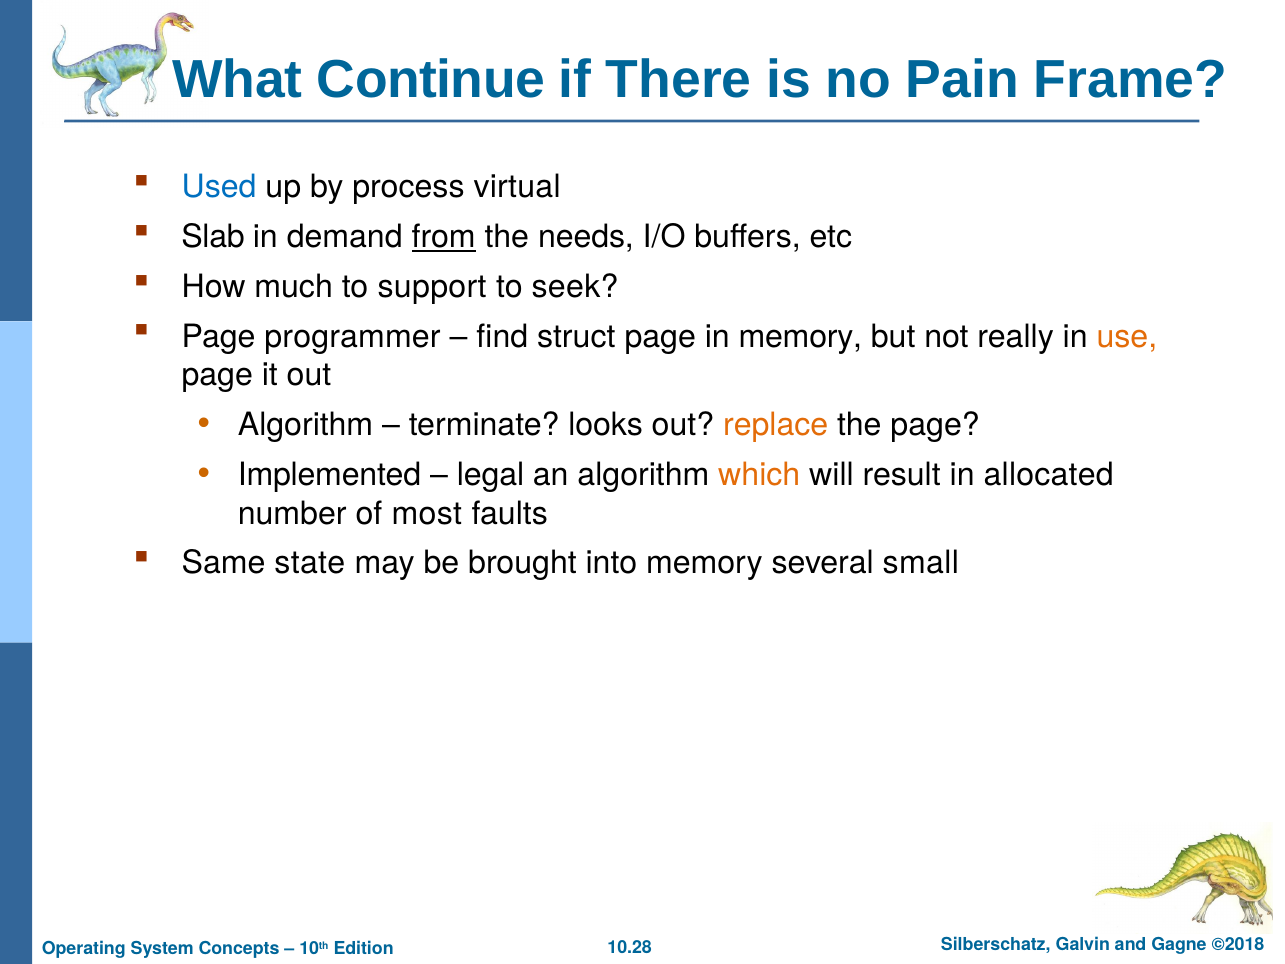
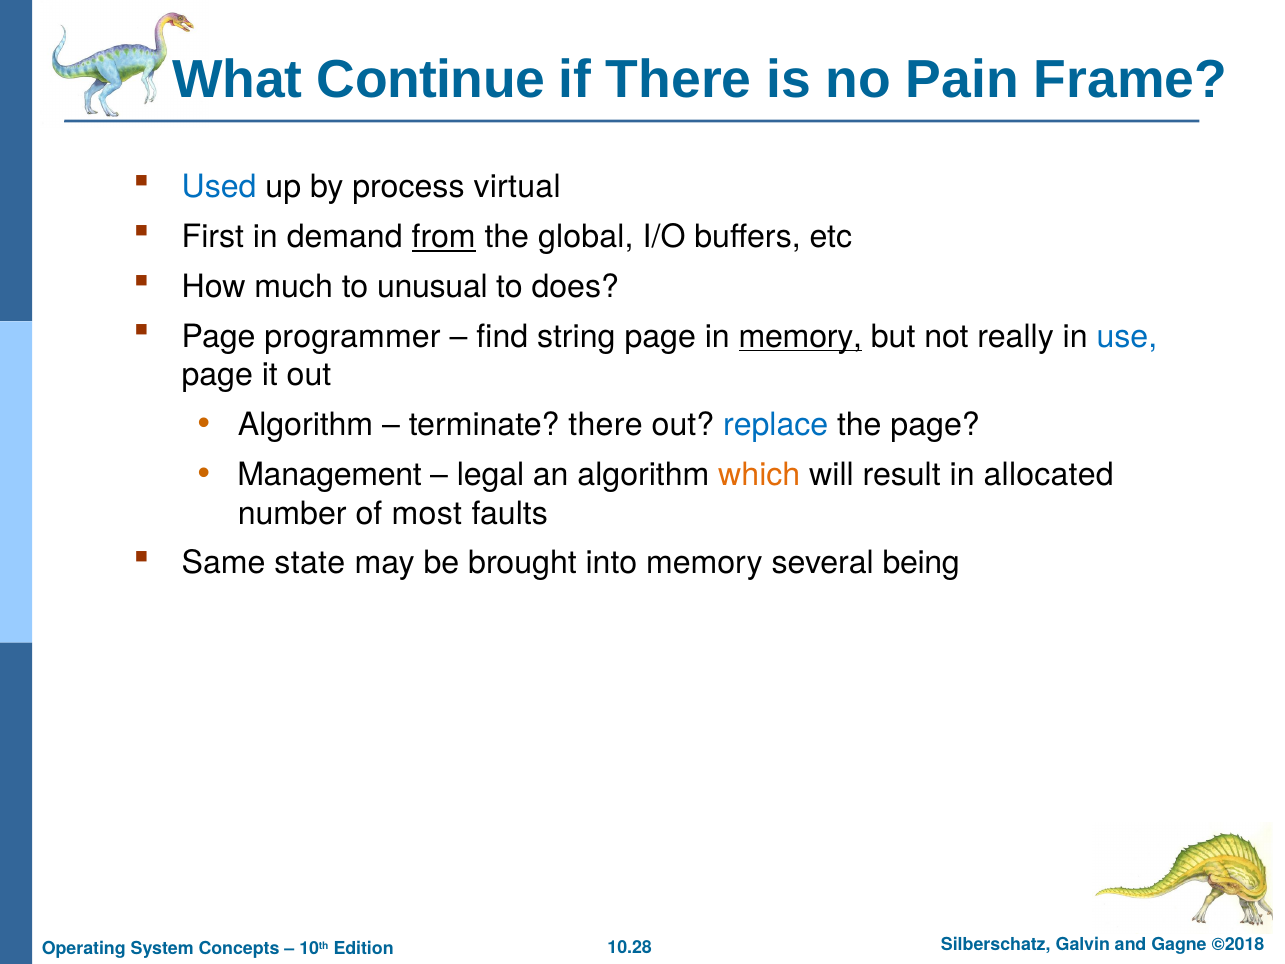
Slab: Slab -> First (213, 237)
needs: needs -> global (586, 237)
support: support -> unusual (432, 287)
seek: seek -> does (575, 287)
struct: struct -> string (576, 337)
memory underline: none -> present (800, 337)
use colour: orange -> blue (1127, 337)
terminate looks: looks -> there (606, 425)
replace colour: orange -> blue (776, 425)
Implemented: Implemented -> Management (330, 475)
small: small -> being (921, 563)
